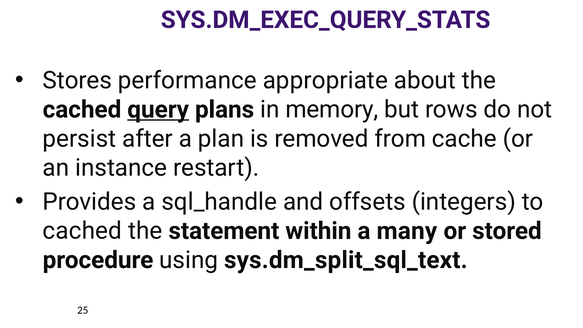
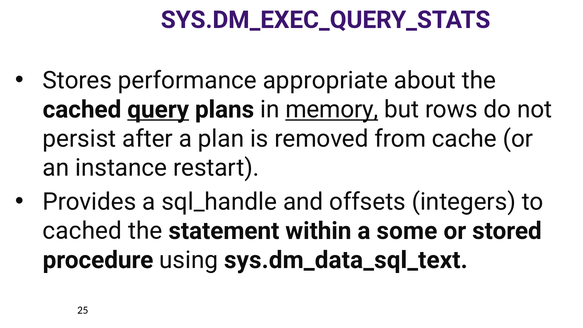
memory underline: none -> present (332, 110)
many: many -> some (407, 231)
sys.dm_split_sql_text: sys.dm_split_sql_text -> sys.dm_data_sql_text (346, 260)
